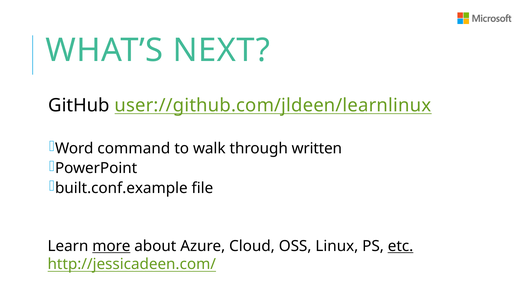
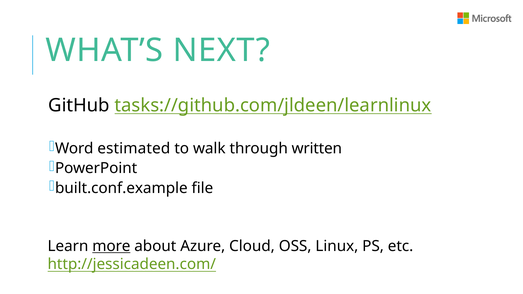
user://github.com/jldeen/learnlinux: user://github.com/jldeen/learnlinux -> tasks://github.com/jldeen/learnlinux (273, 105)
command: command -> estimated (134, 149)
etc underline: present -> none (401, 246)
